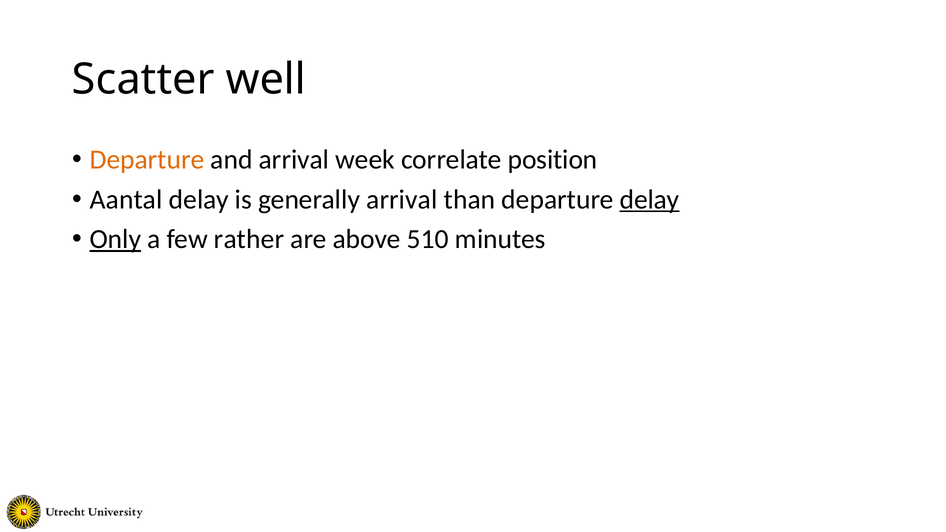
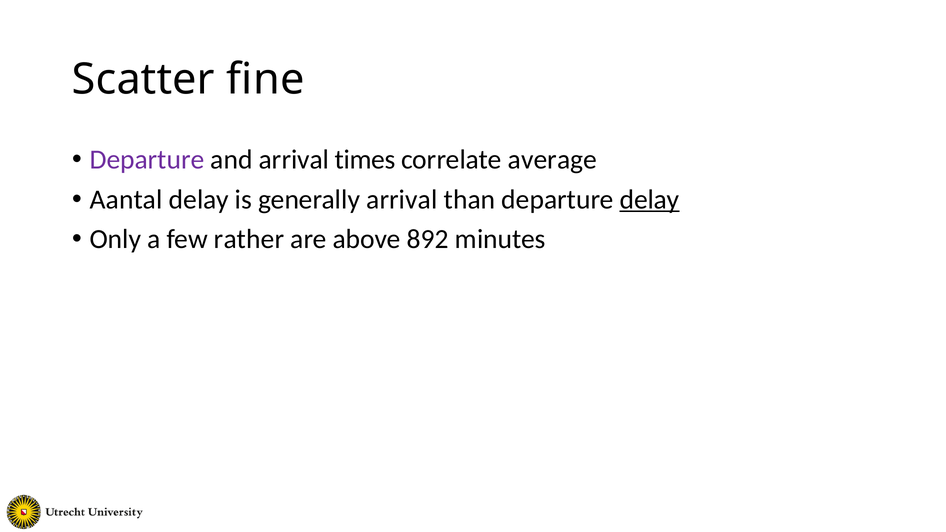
well: well -> fine (265, 79)
Departure colour: orange -> purple (147, 160)
week: week -> times (365, 160)
position: position -> average (552, 160)
Only underline: present -> none (115, 239)
510: 510 -> 892 (428, 239)
